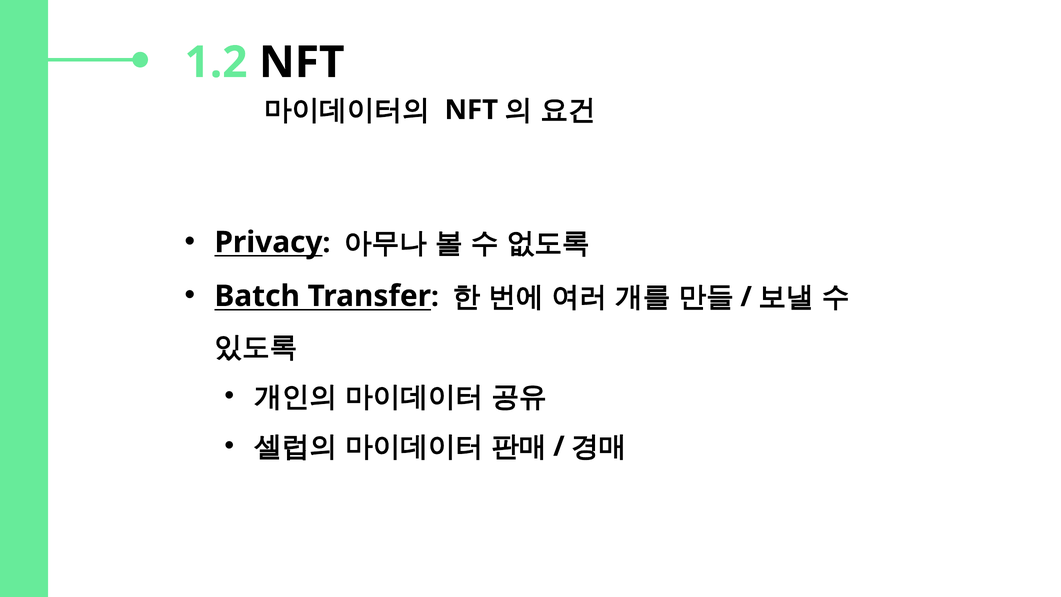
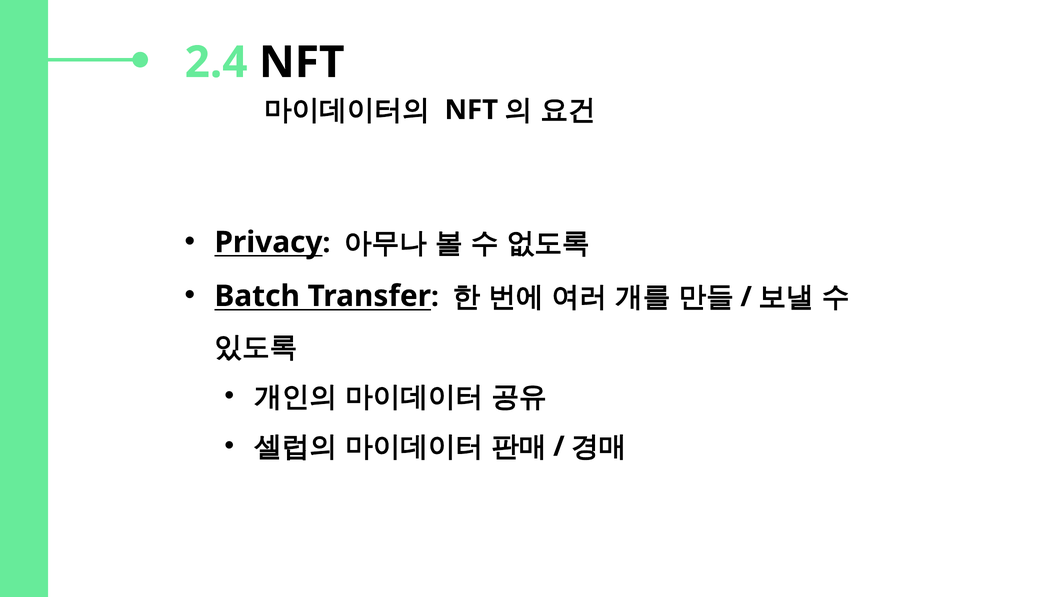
1.2: 1.2 -> 2.4 (216, 62)
